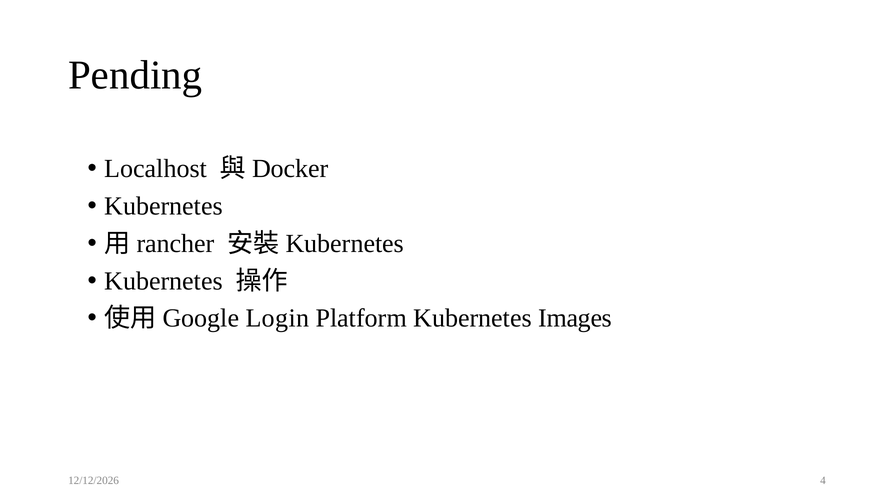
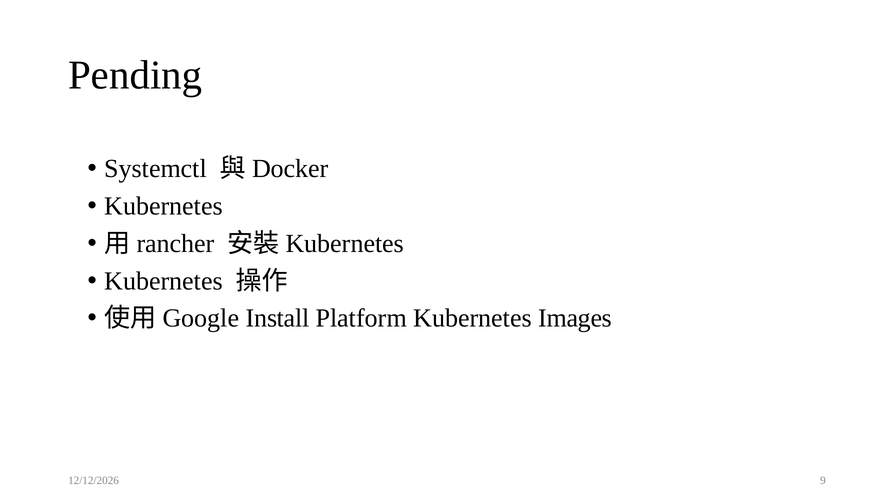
Localhost: Localhost -> Systemctl (156, 169)
Login: Login -> Install (278, 318)
4: 4 -> 9 (823, 480)
